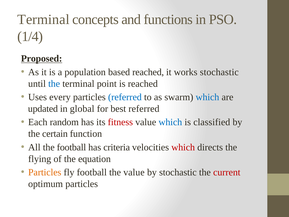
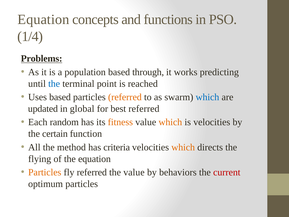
Terminal: Terminal -> Equation (43, 20)
Proposed: Proposed -> Problems (42, 58)
based reached: reached -> through (148, 72)
works stochastic: stochastic -> predicting (219, 72)
Uses every: every -> based (60, 97)
referred colour: blue -> orange (125, 97)
fitness colour: red -> orange (120, 122)
which colour: blue -> orange (170, 122)
is classified: classified -> velocities (212, 122)
the football: football -> method (71, 147)
which colour: red -> orange (183, 147)
fly football: football -> referred (92, 172)
by stochastic: stochastic -> behaviors (178, 172)
